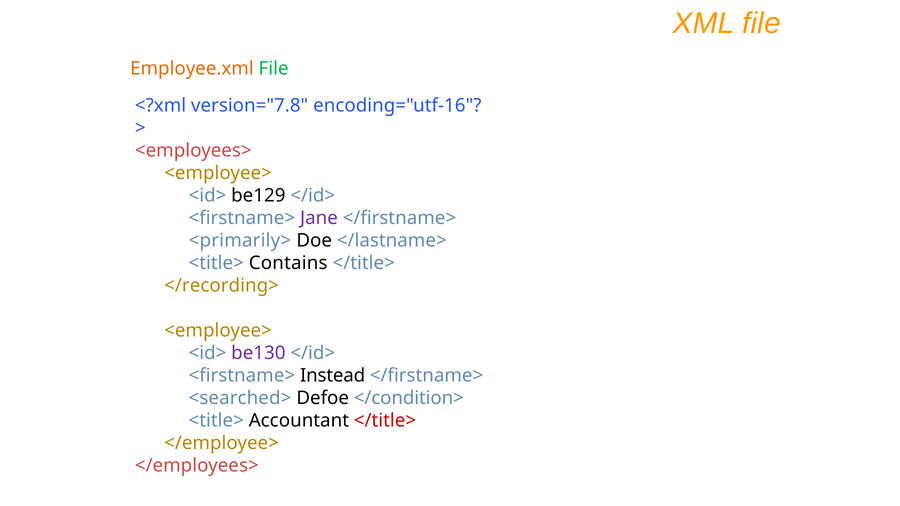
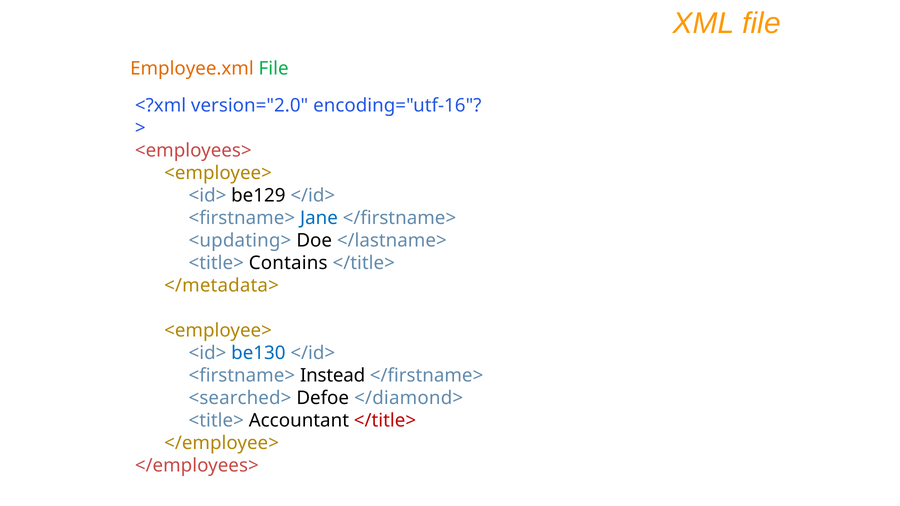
version="7.8: version="7.8 -> version="2.0 (250, 106)
Jane colour: purple -> blue (319, 218)
<primarily>: <primarily> -> <updating> (240, 241)
</recording>: </recording> -> </metadata> (222, 286)
be130 colour: purple -> blue (258, 353)
</condition>: </condition> -> </diamond> (409, 398)
